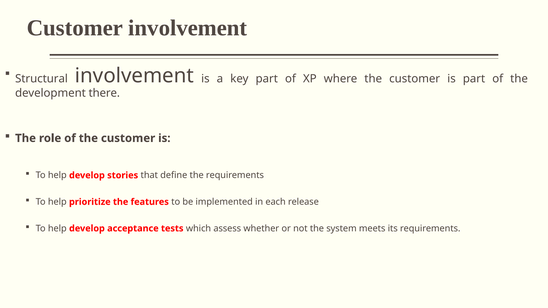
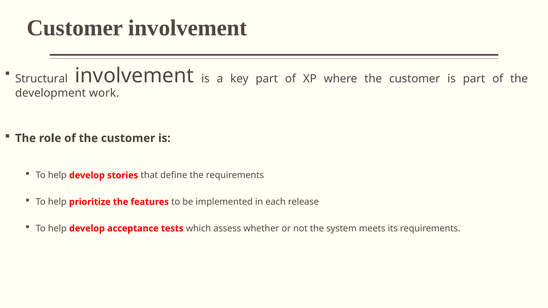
there: there -> work (104, 93)
